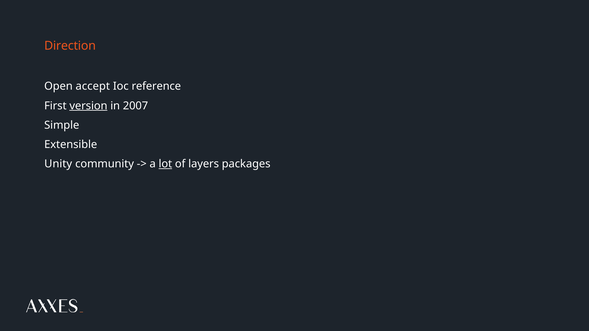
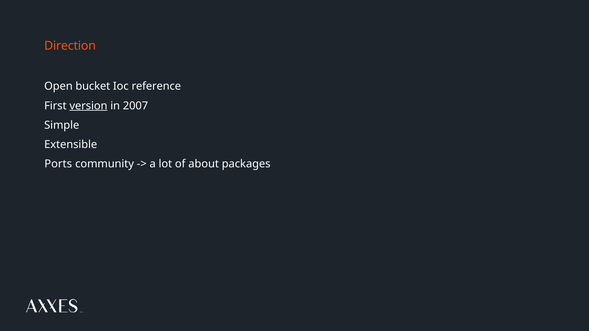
accept: accept -> bucket (93, 86)
Unity: Unity -> Ports (58, 164)
lot underline: present -> none (165, 164)
layers: layers -> about (204, 164)
